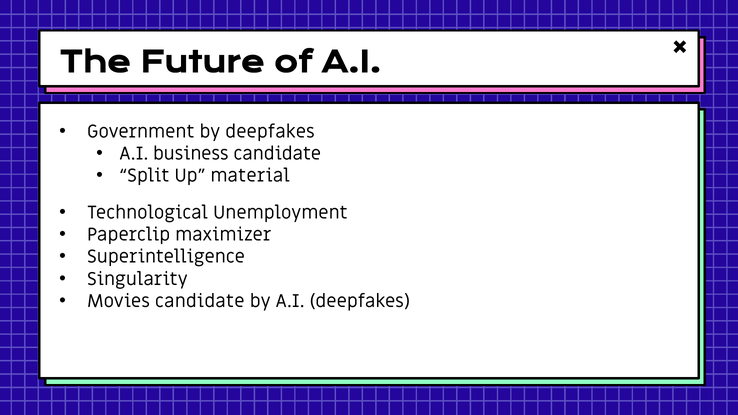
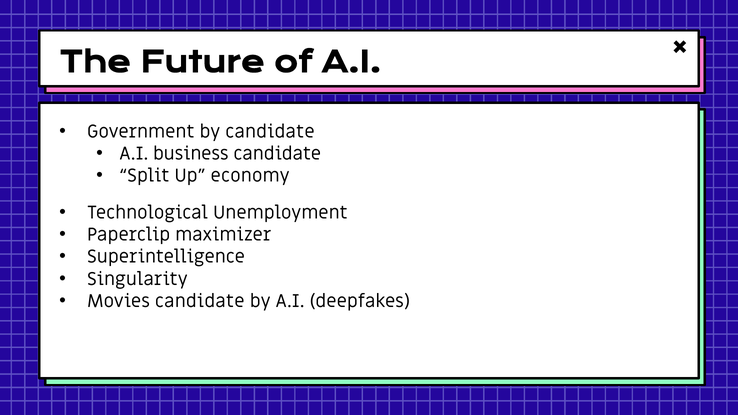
by deepfakes: deepfakes -> candidate (270, 132)
material: material -> economy (250, 176)
